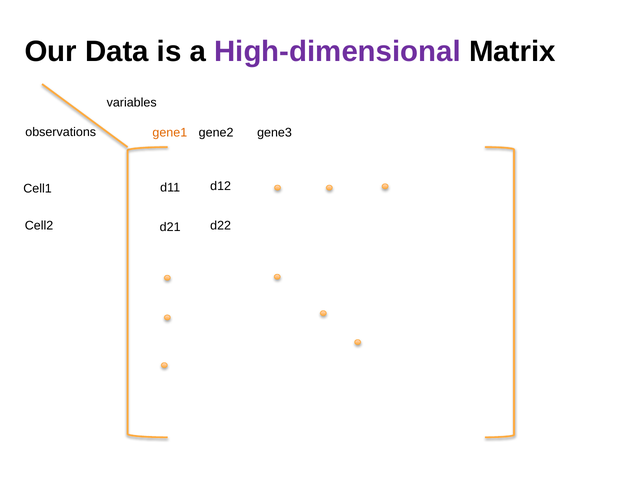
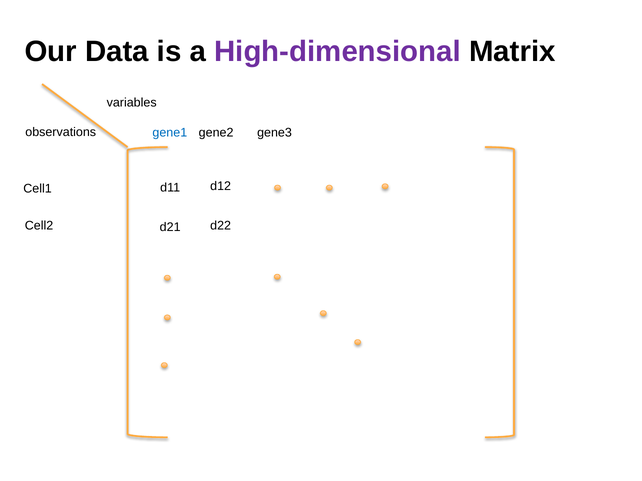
gene1 colour: orange -> blue (170, 133)
